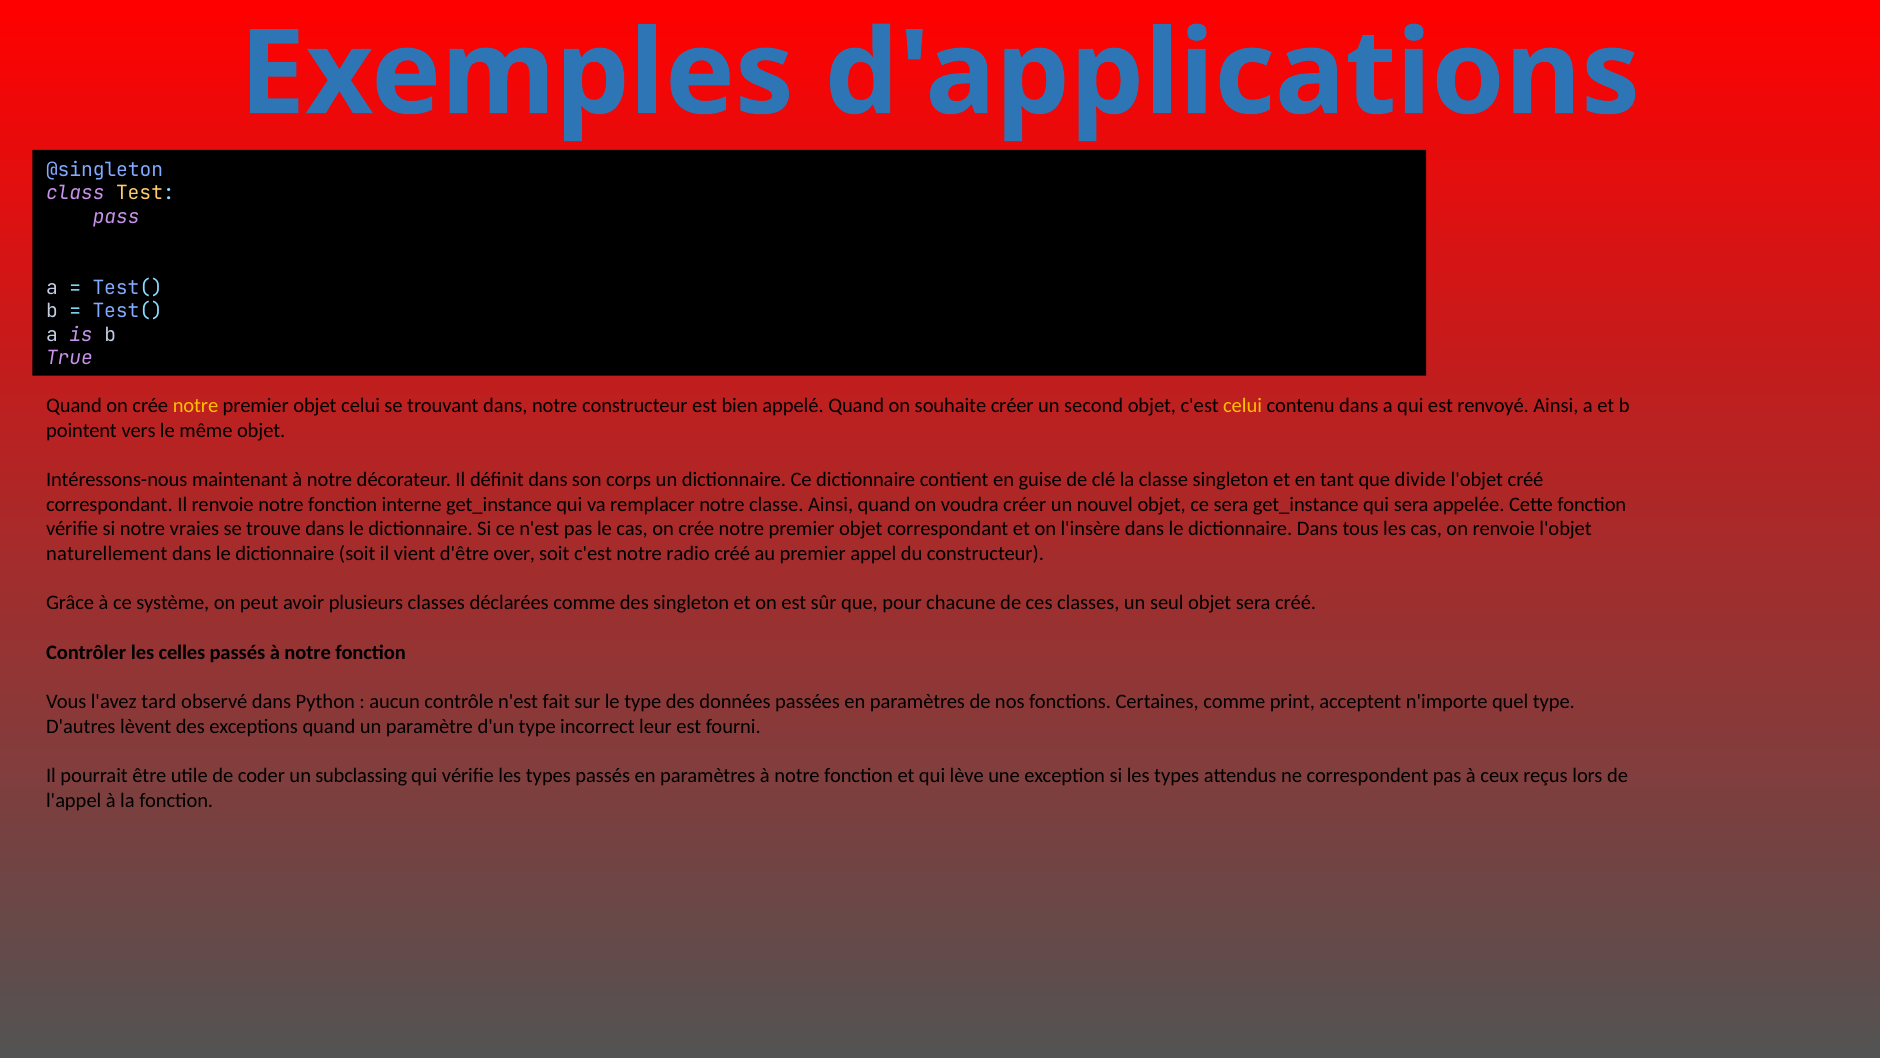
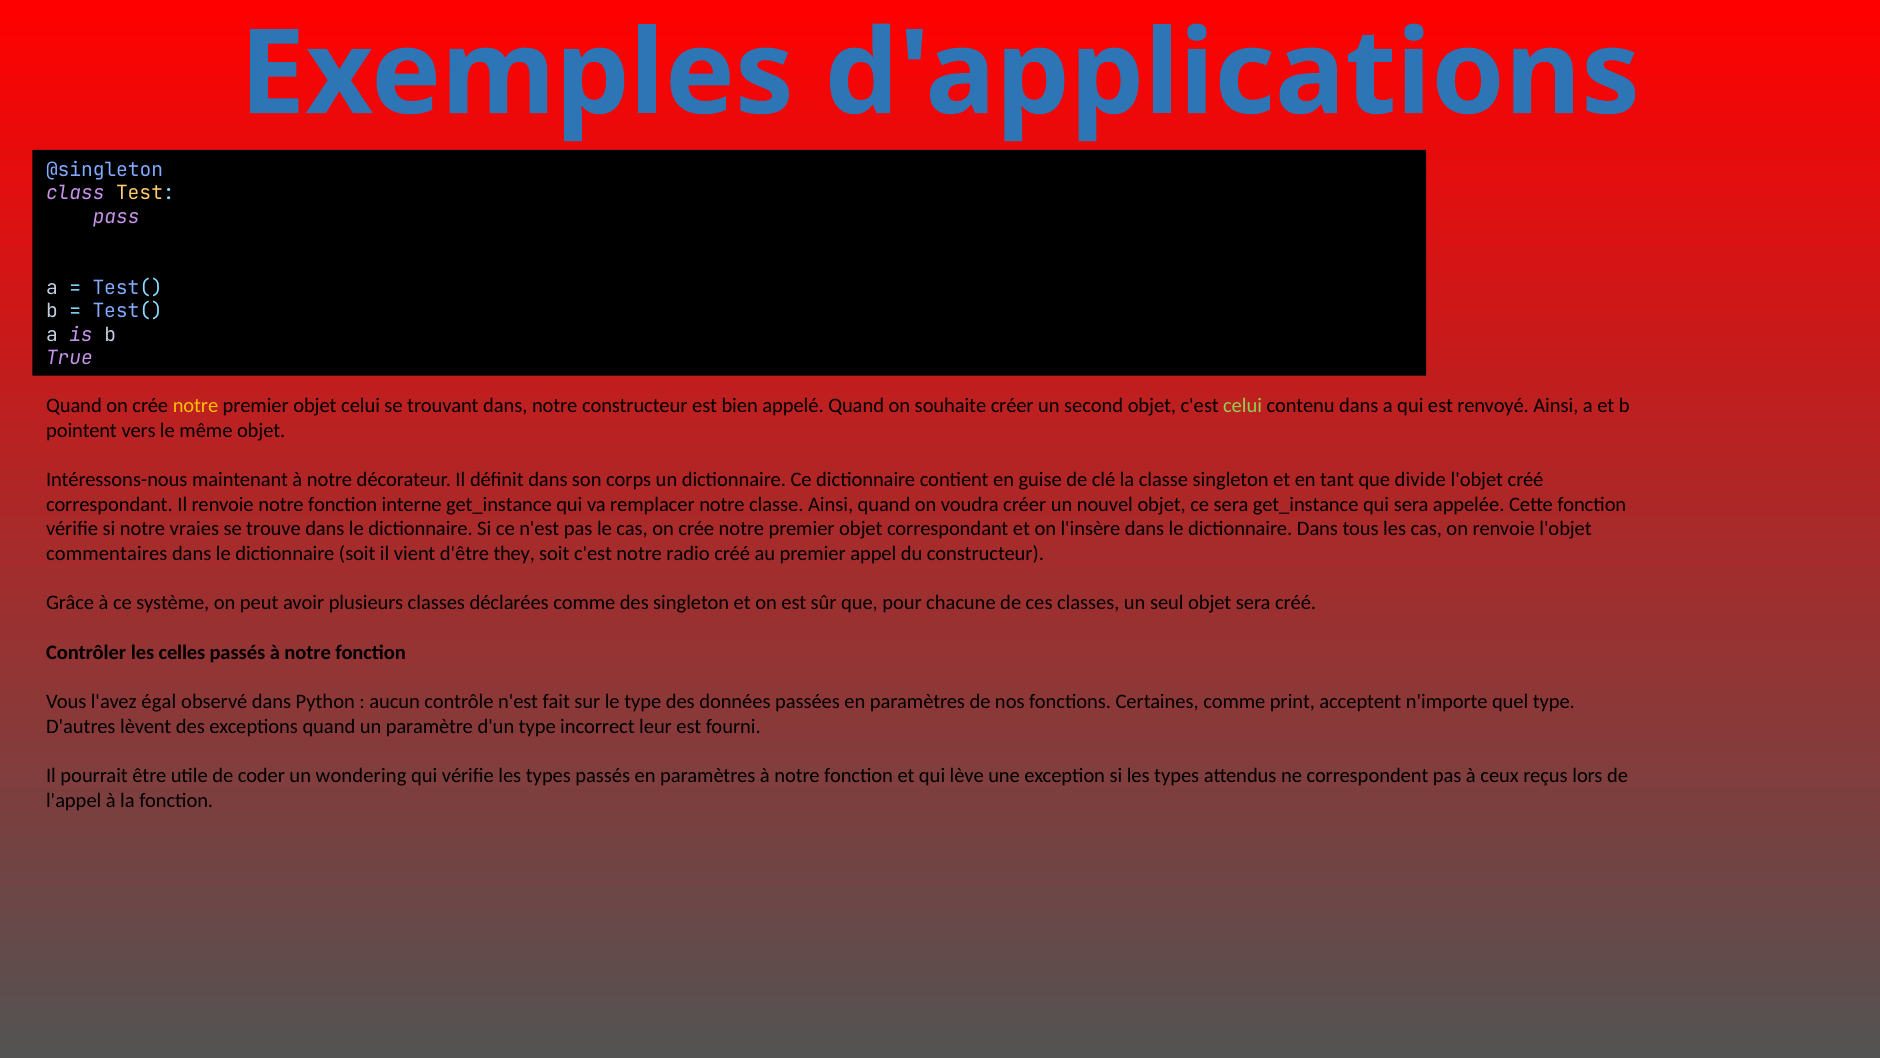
celui colour: yellow -> light green (1243, 406)
naturellement: naturellement -> commentaires (107, 554)
over: over -> they (514, 554)
tard: tard -> égal (159, 701)
subclassing: subclassing -> wondering (361, 775)
